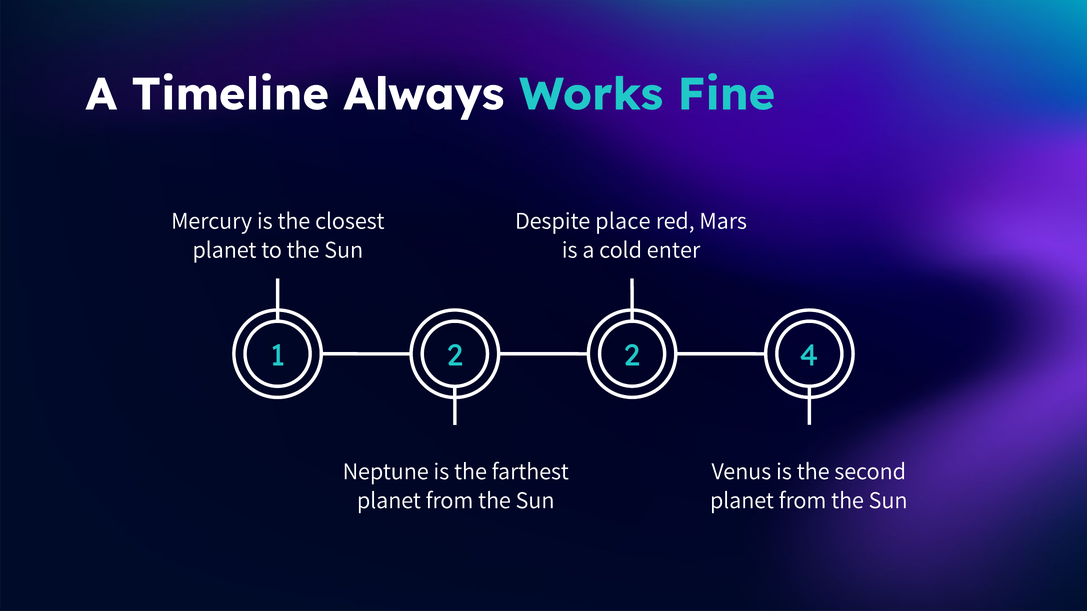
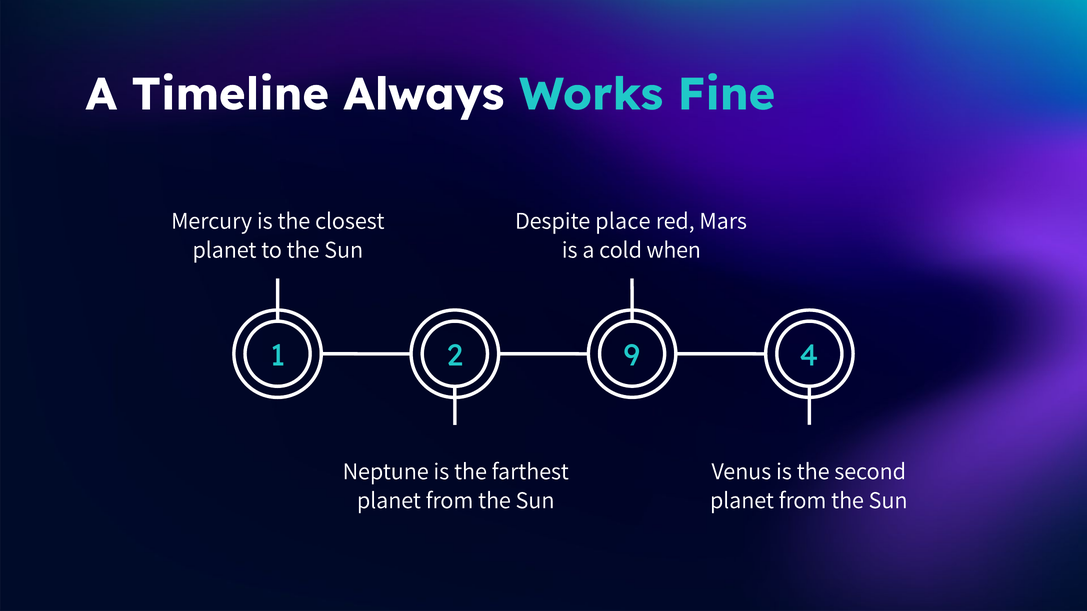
enter: enter -> when (674, 250)
2 2: 2 -> 9 (632, 356)
